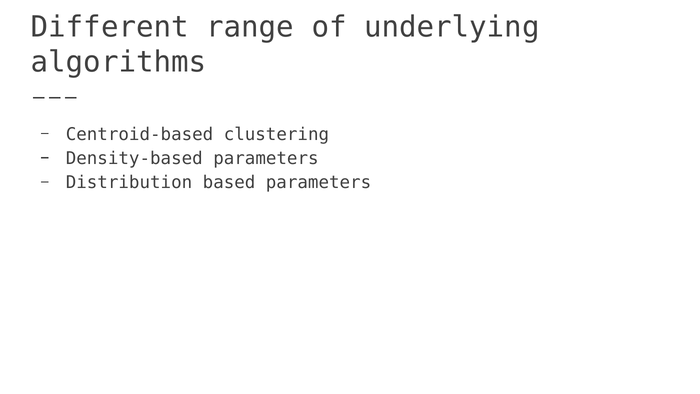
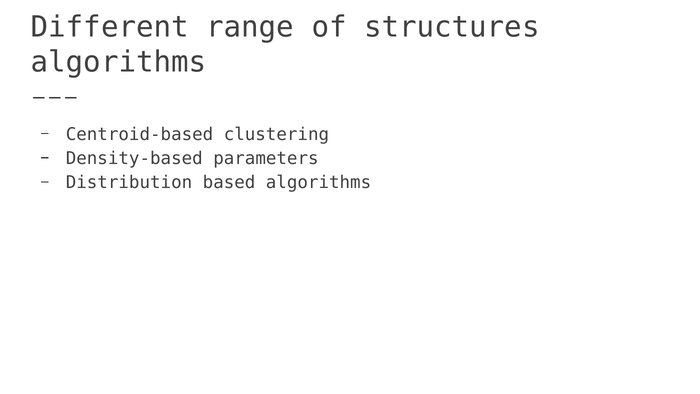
underlying: underlying -> structures (452, 27)
based parameters: parameters -> algorithms (319, 183)
